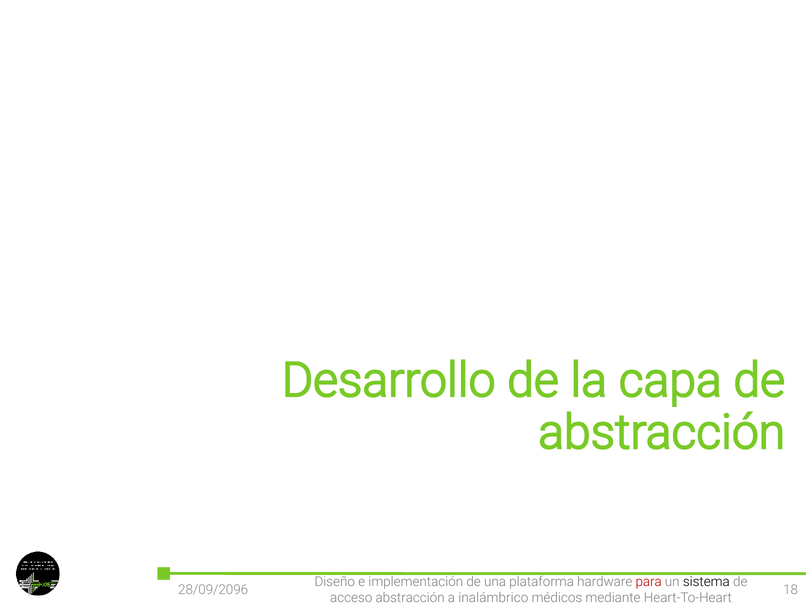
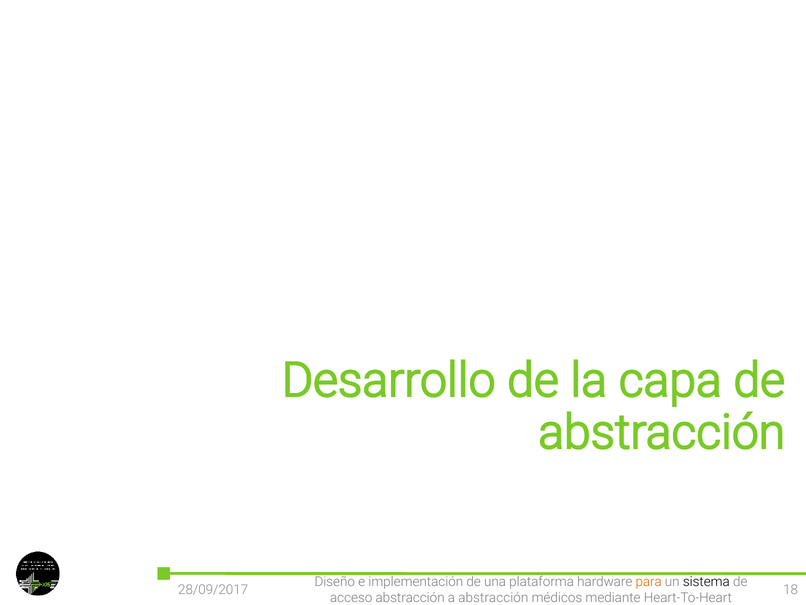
para colour: red -> orange (649, 581)
28/09/2096: 28/09/2096 -> 28/09/2017 (213, 589)
a inalámbrico: inalámbrico -> abstracción (493, 597)
